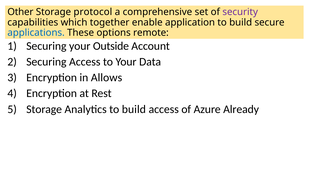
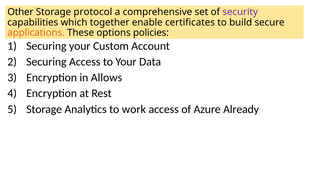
application: application -> certificates (190, 22)
applications colour: blue -> orange (36, 33)
remote: remote -> policies (151, 33)
Outside: Outside -> Custom (111, 46)
Analytics to build: build -> work (134, 109)
